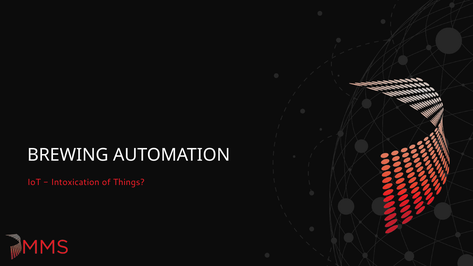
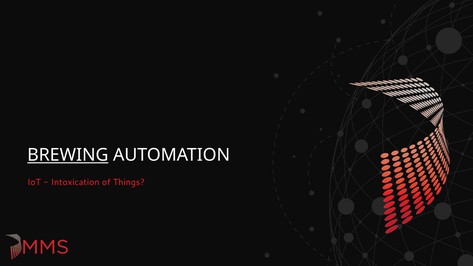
BREWING underline: none -> present (68, 155)
